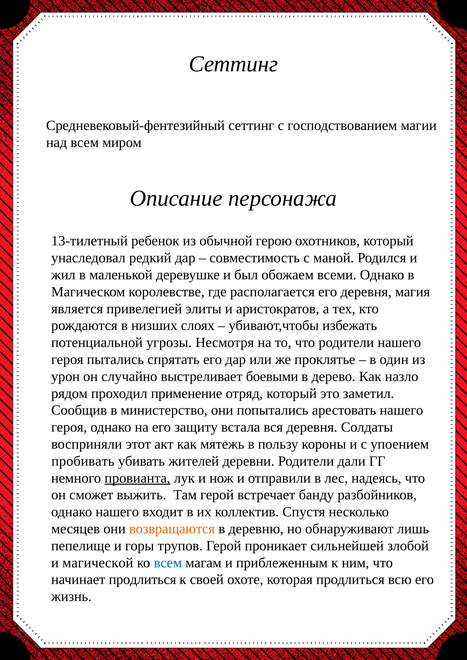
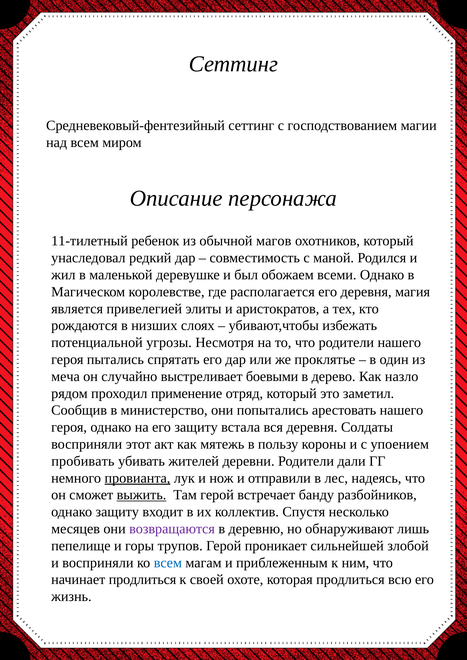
13-тилетный: 13-тилетный -> 11-тилетный (89, 241)
герою: герою -> магов (274, 241)
урон: урон -> меча (66, 377)
выжить underline: none -> present (142, 495)
однако нашего: нашего -> защиту (117, 512)
возвращаются colour: orange -> purple (172, 529)
и магической: магической -> восприняли (98, 563)
